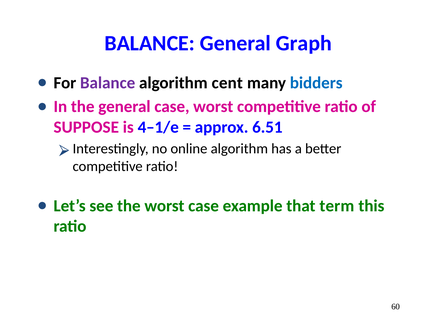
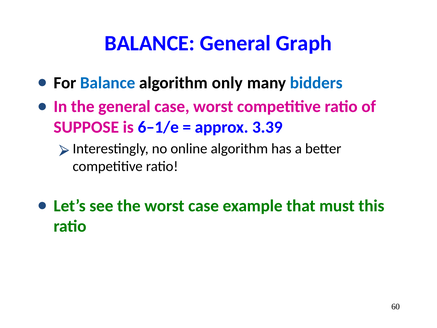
Balance colour: purple -> blue (108, 83)
cent: cent -> only (227, 83)
4–1/e: 4–1/e -> 6–1/e (158, 127)
6.51: 6.51 -> 3.39 (267, 127)
term: term -> must (337, 206)
